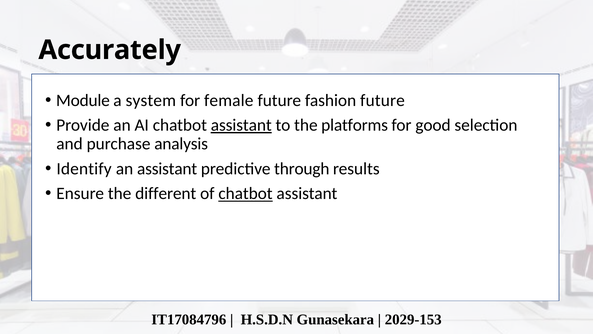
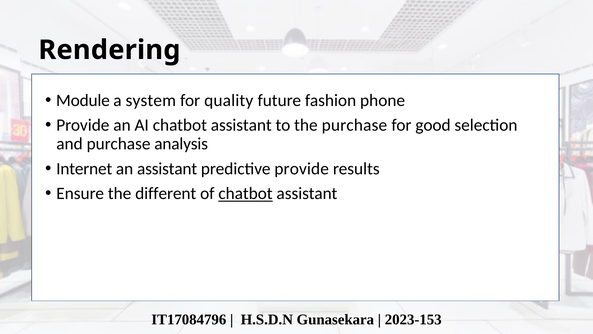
Accurately: Accurately -> Rendering (109, 50)
female: female -> quality (229, 100)
fashion future: future -> phone (383, 100)
assistant underline: present -> none (241, 125)
the platforms: platforms -> purchase (354, 125)
Identify: Identify -> Internet (84, 169)
predictive through: through -> provide (302, 169)
2029-153: 2029-153 -> 2023-153 (413, 319)
